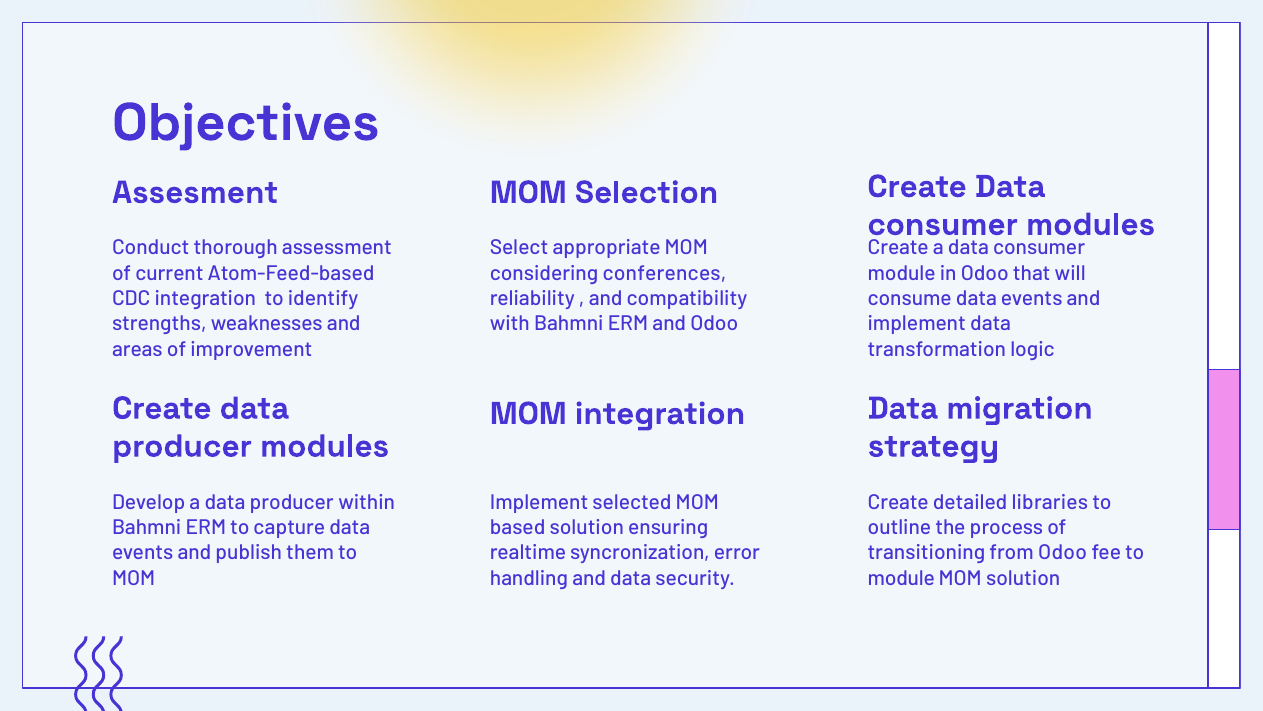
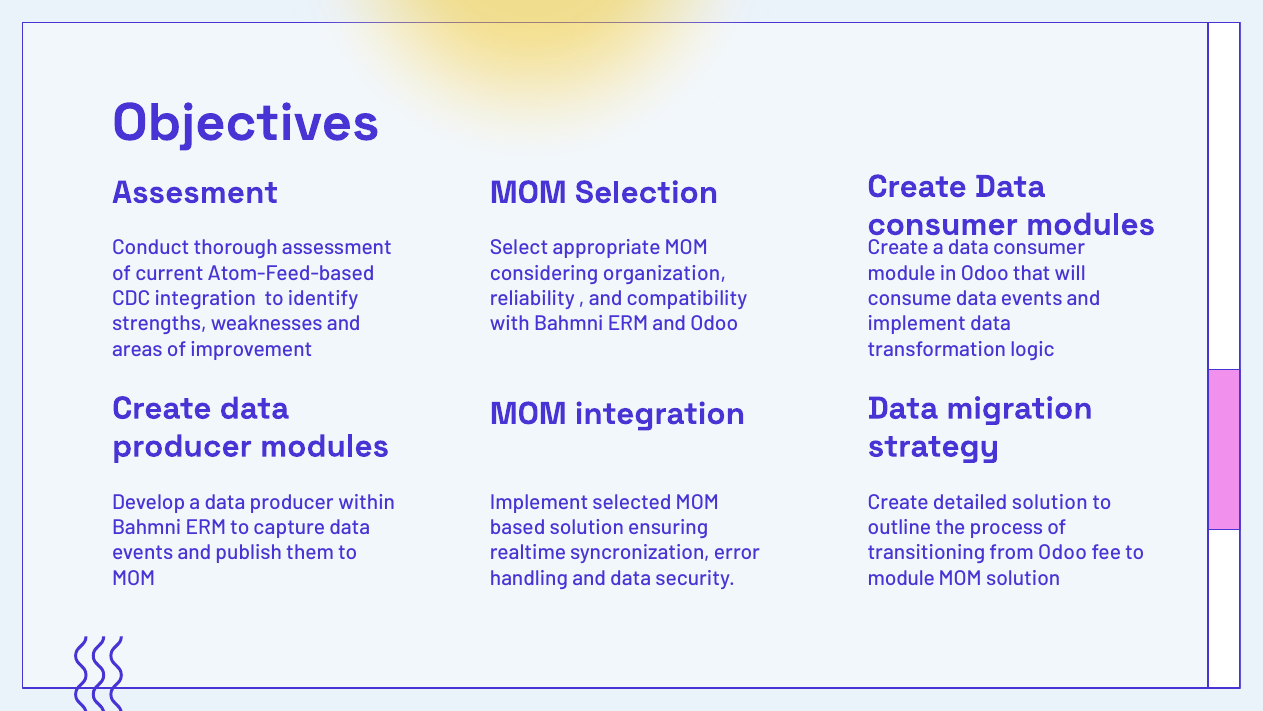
conferences: conferences -> organization (664, 273)
detailed libraries: libraries -> solution (1050, 502)
